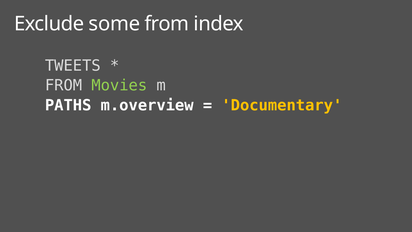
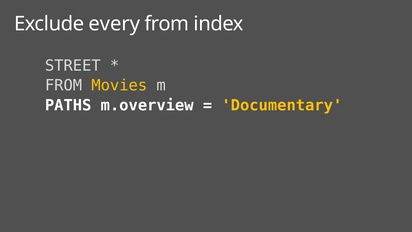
some: some -> every (114, 24)
TWEETS: TWEETS -> STREET (73, 66)
Movies colour: light green -> yellow (119, 85)
